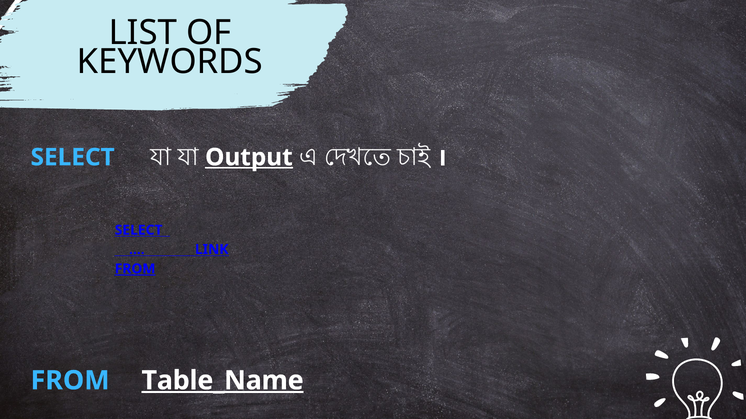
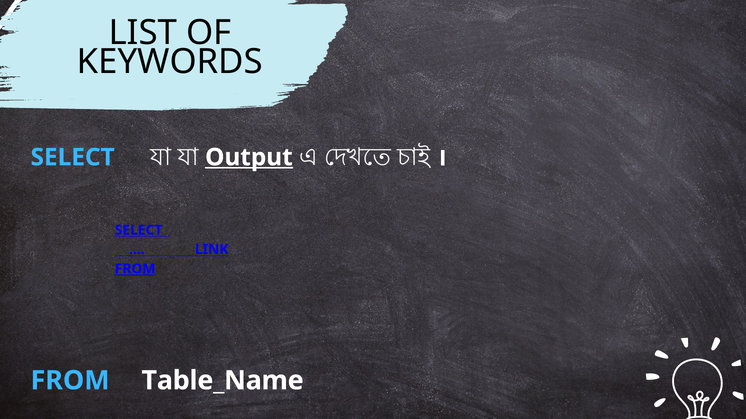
Table_Name underline: present -> none (223, 381)
